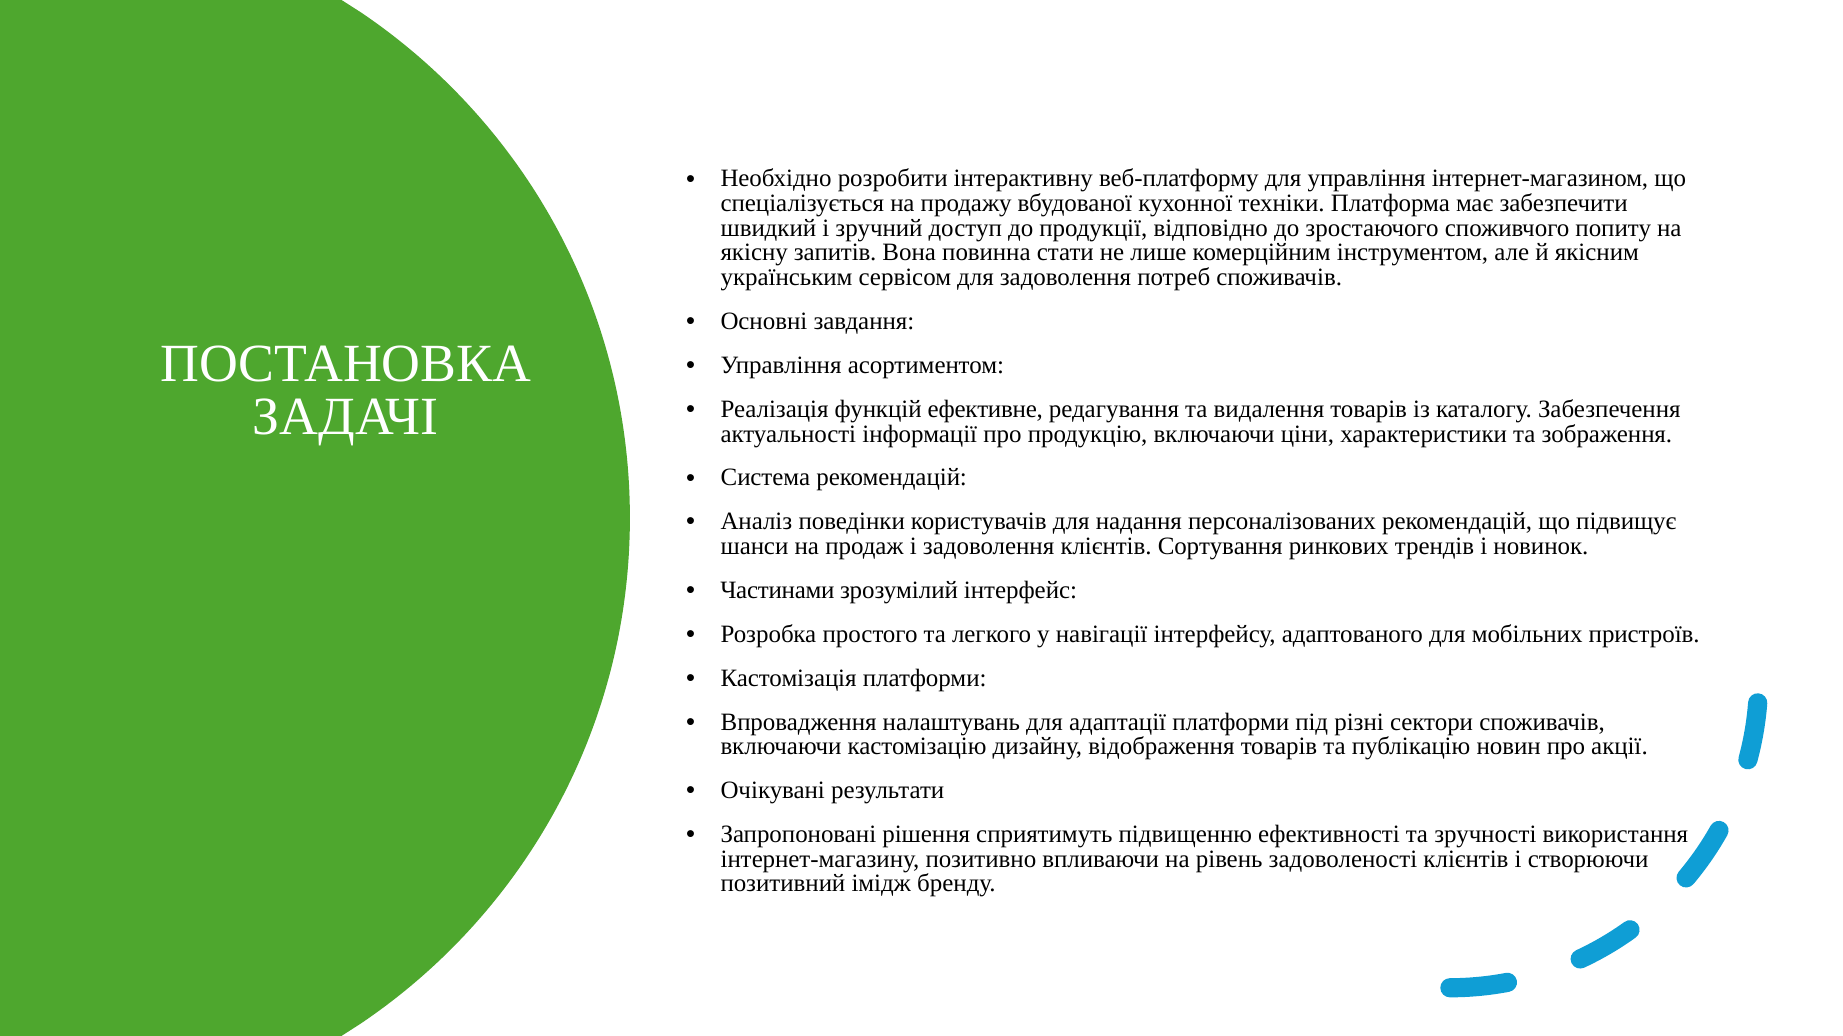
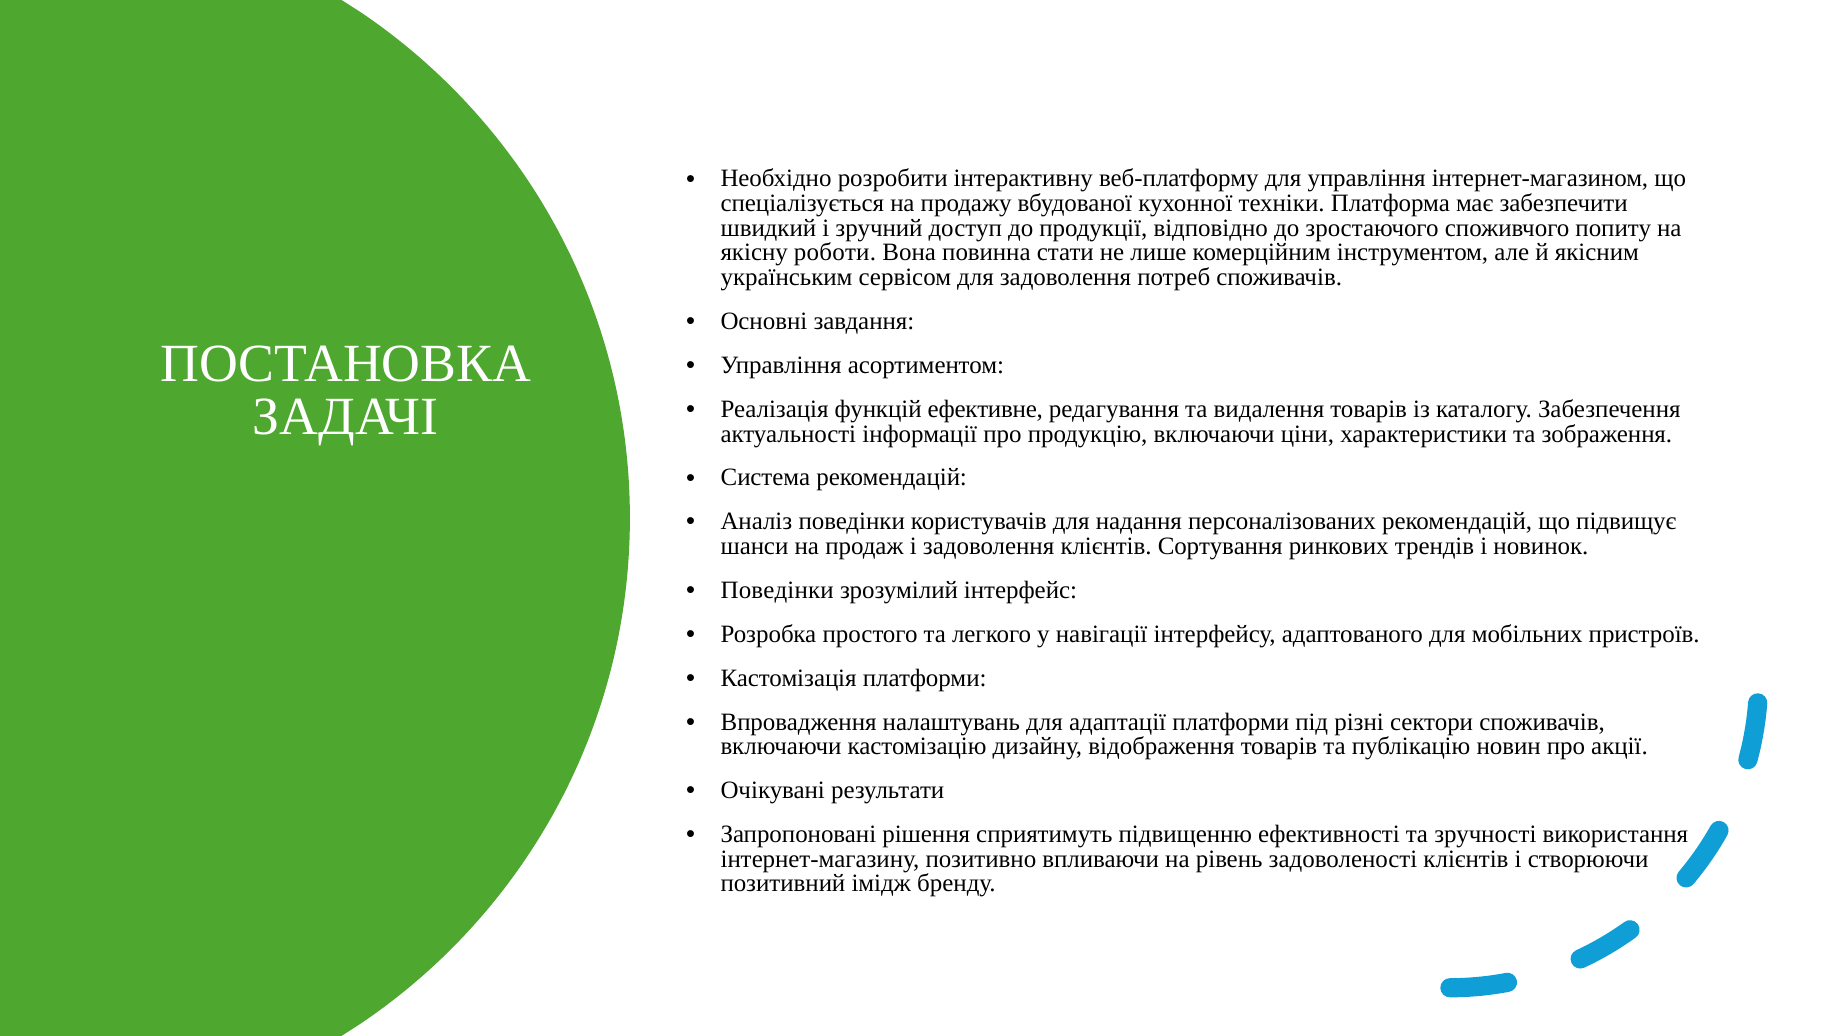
запитів: запитів -> роботи (835, 253)
Частинами: Частинами -> Поведінки (777, 591)
